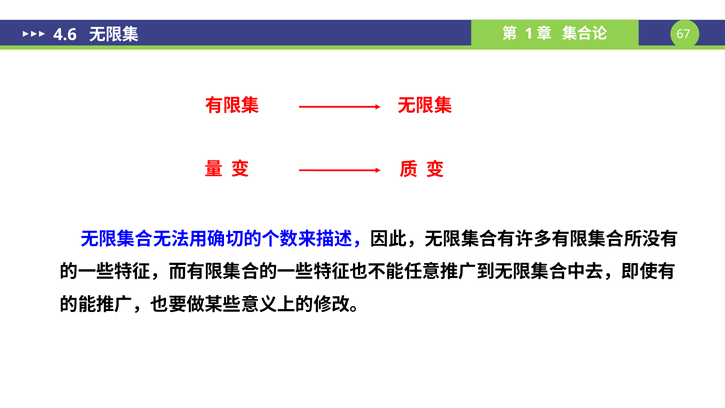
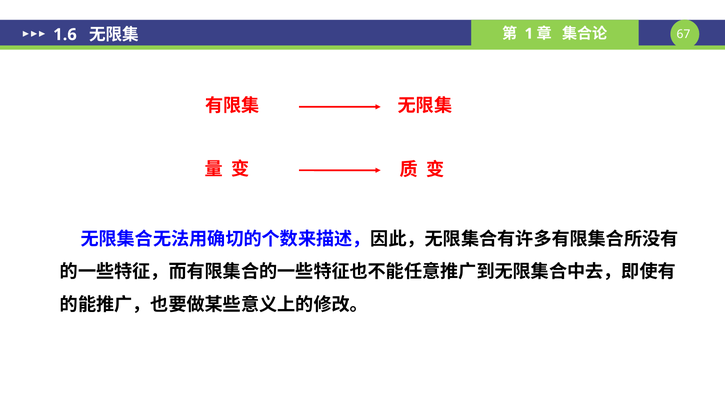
4.6: 4.6 -> 1.6 (65, 35)
